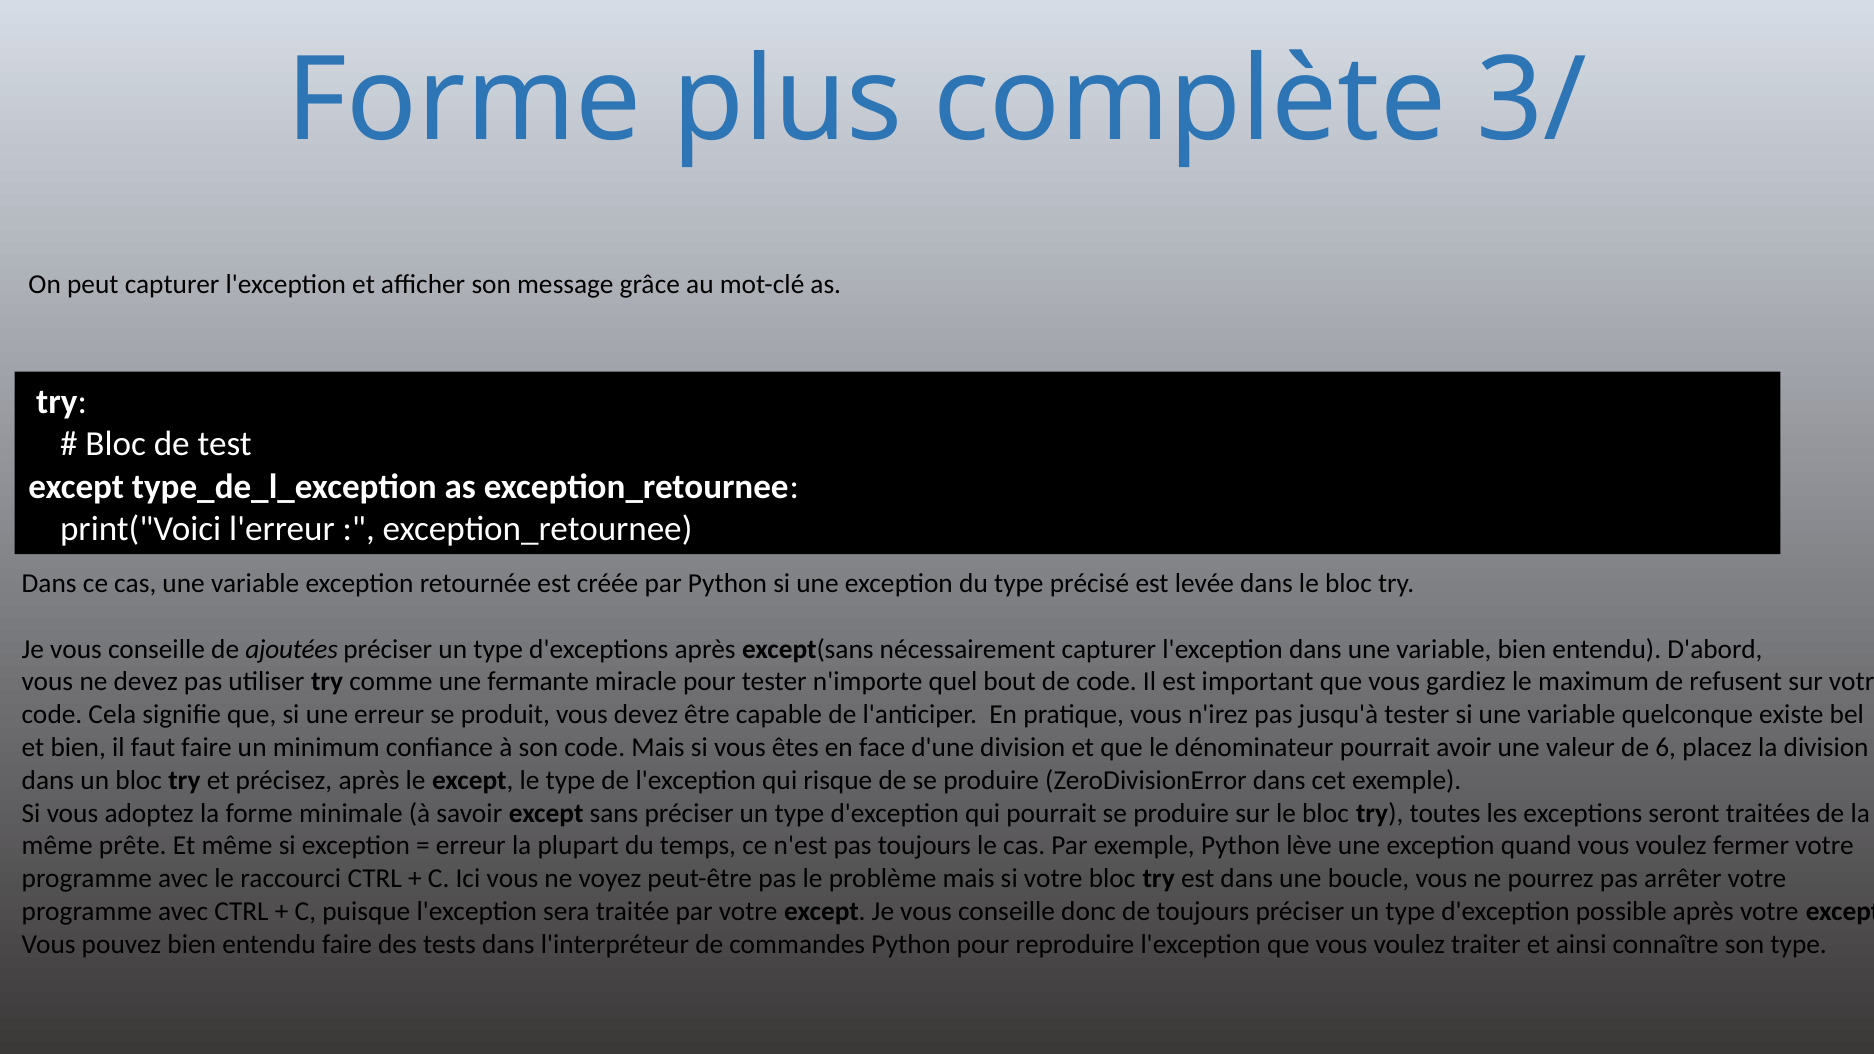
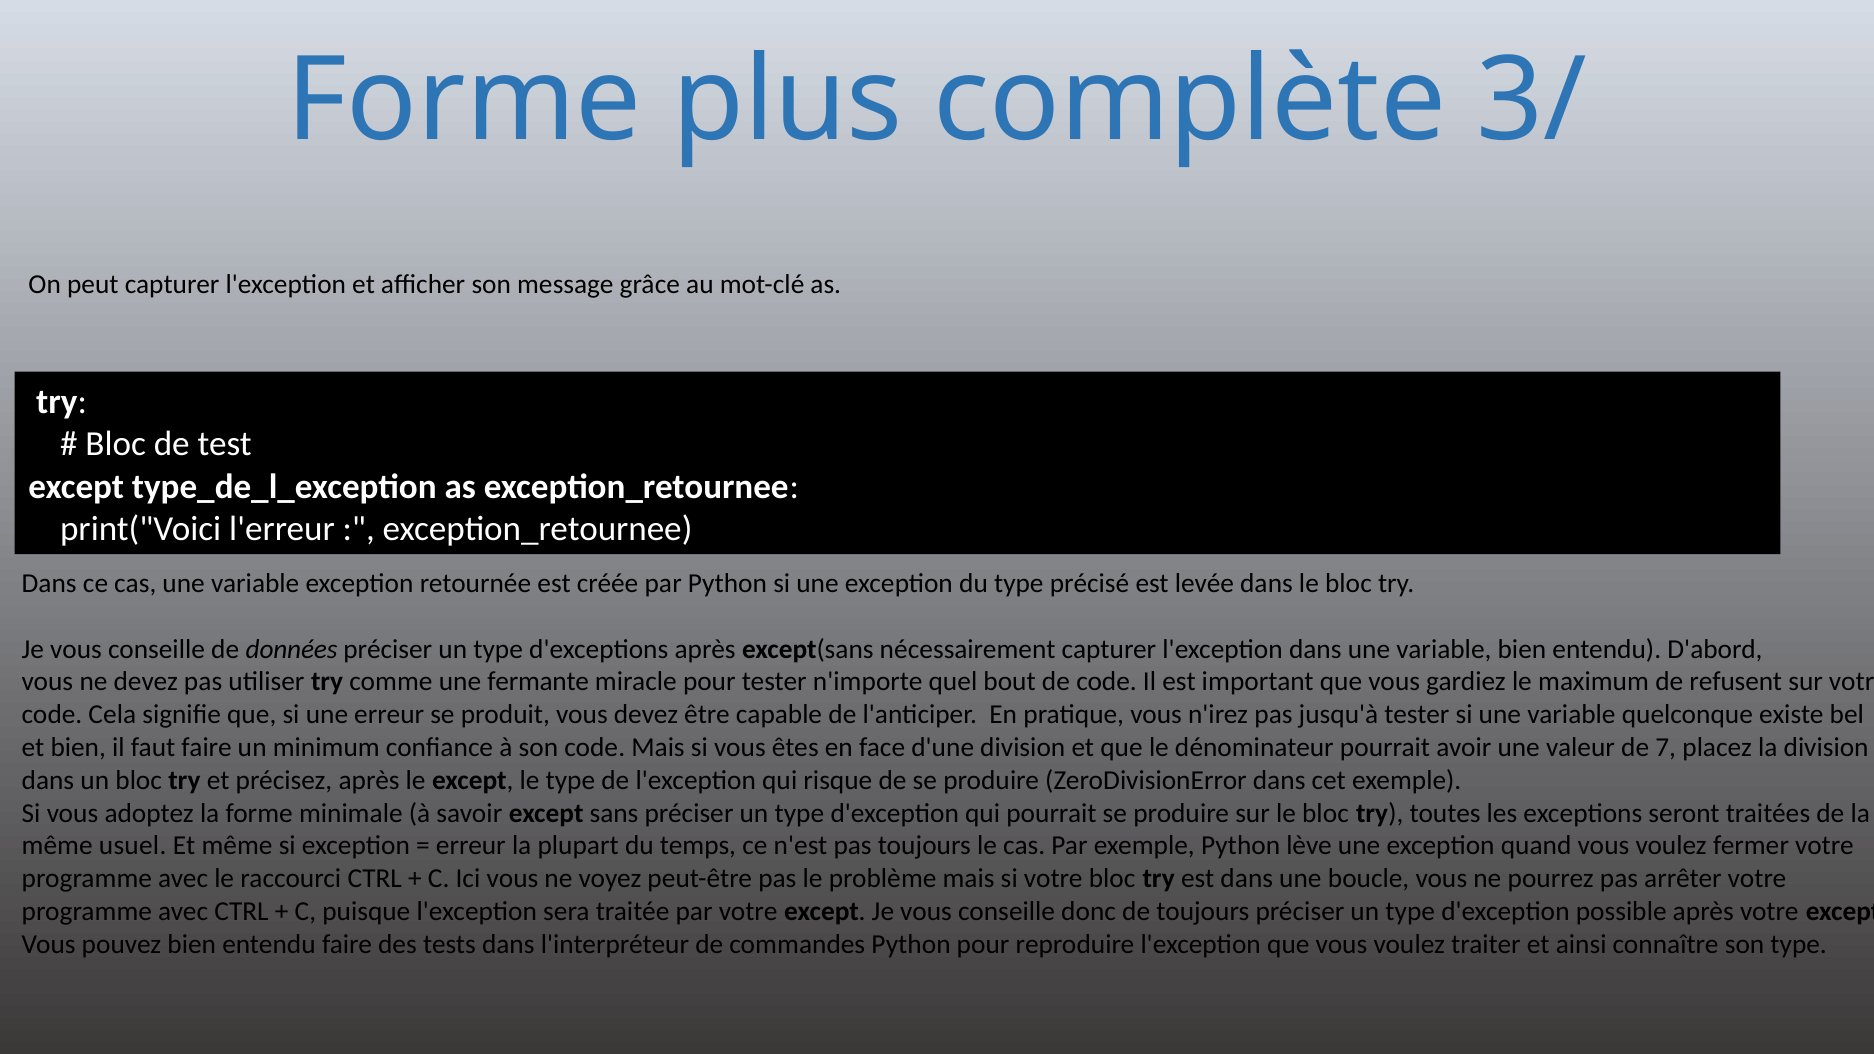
ajoutées: ajoutées -> données (292, 649)
6: 6 -> 7 (1666, 748)
prête: prête -> usuel (133, 846)
